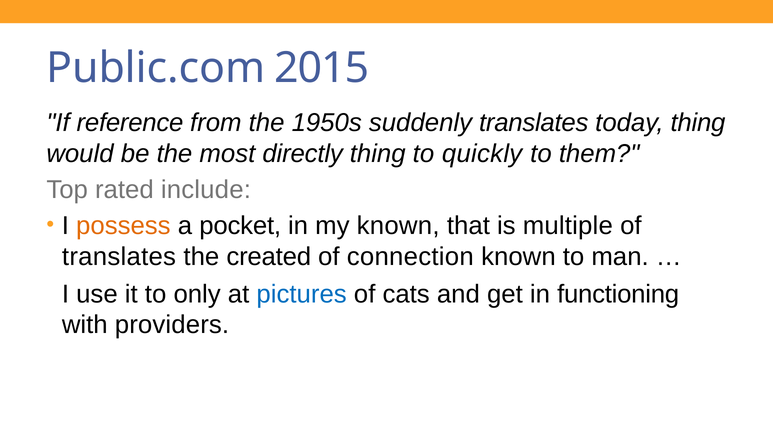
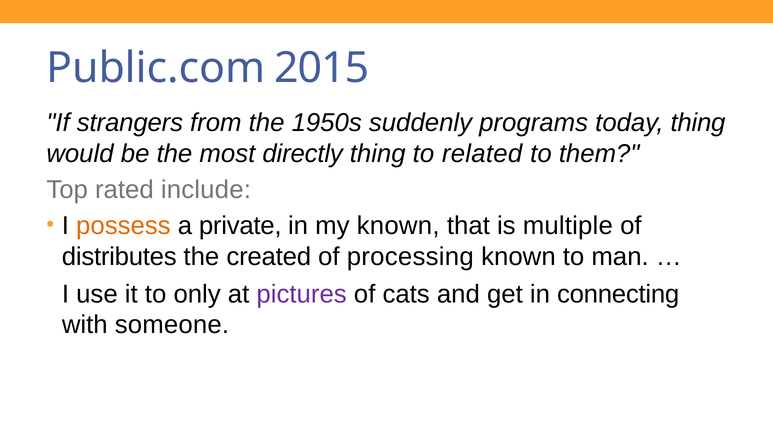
reference: reference -> strangers (130, 123)
suddenly translates: translates -> programs (534, 123)
quickly: quickly -> related (482, 154)
pocket: pocket -> private (240, 226)
translates: translates -> distributes (119, 257)
connection: connection -> processing (410, 257)
pictures colour: blue -> purple (302, 294)
functioning: functioning -> connecting (618, 294)
providers: providers -> someone (172, 325)
